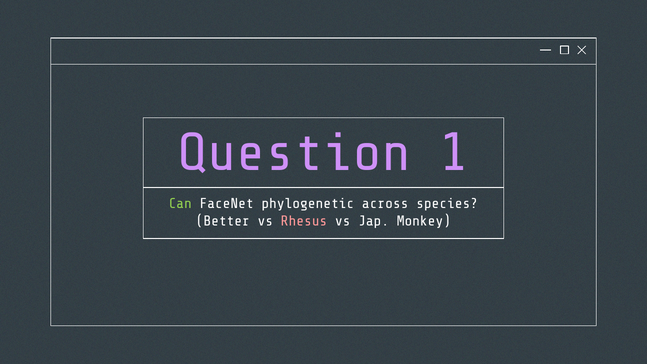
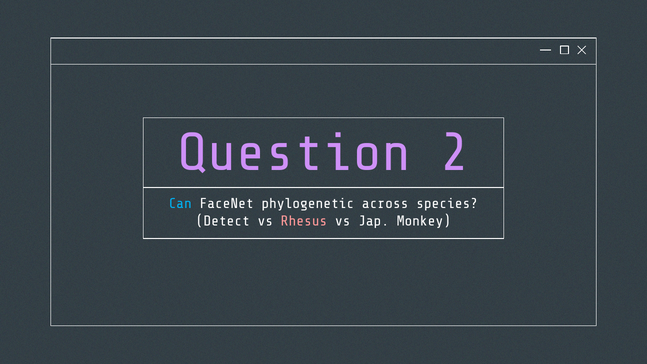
1: 1 -> 2 (455, 152)
Can colour: light green -> light blue (180, 204)
Better: Better -> Detect (223, 221)
